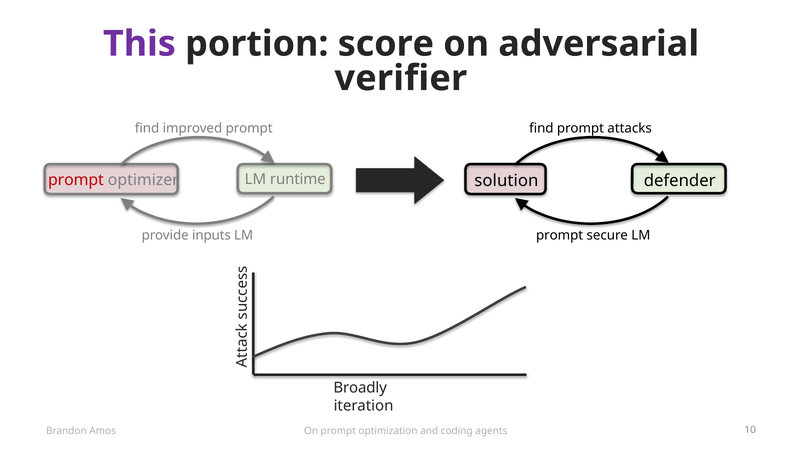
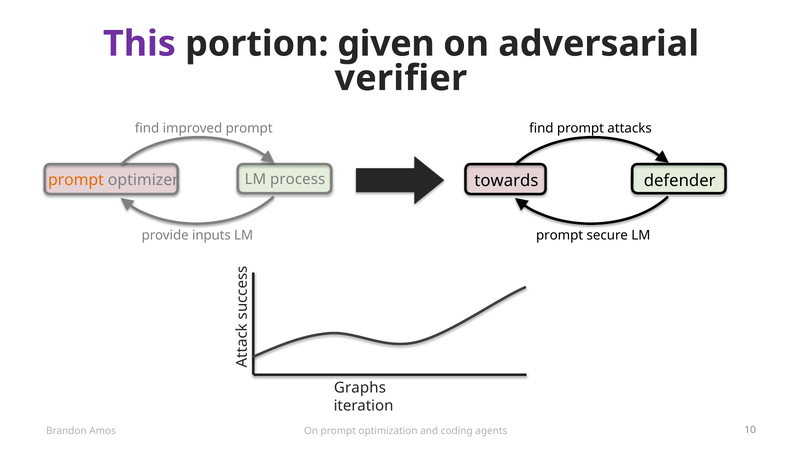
score: score -> given (386, 44)
prompt colour: red -> orange (76, 180)
runtime: runtime -> process (298, 179)
solution: solution -> towards (506, 181)
Broadly: Broadly -> Graphs (360, 388)
